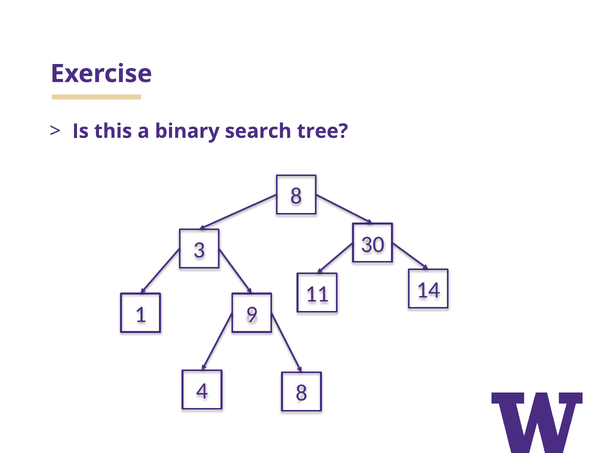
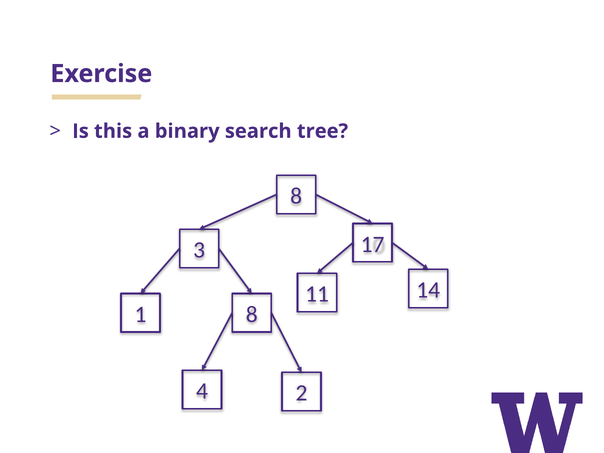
30: 30 -> 17 (373, 244)
1 9: 9 -> 8 (252, 314)
4 8: 8 -> 2 (301, 393)
